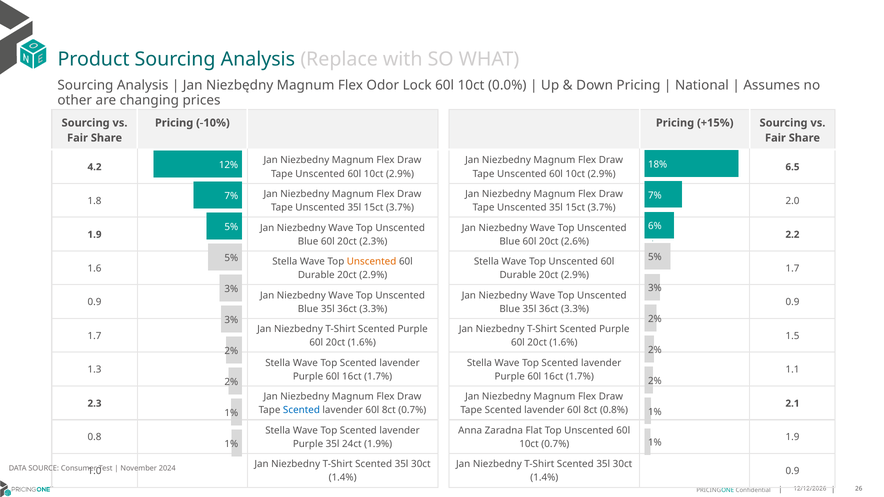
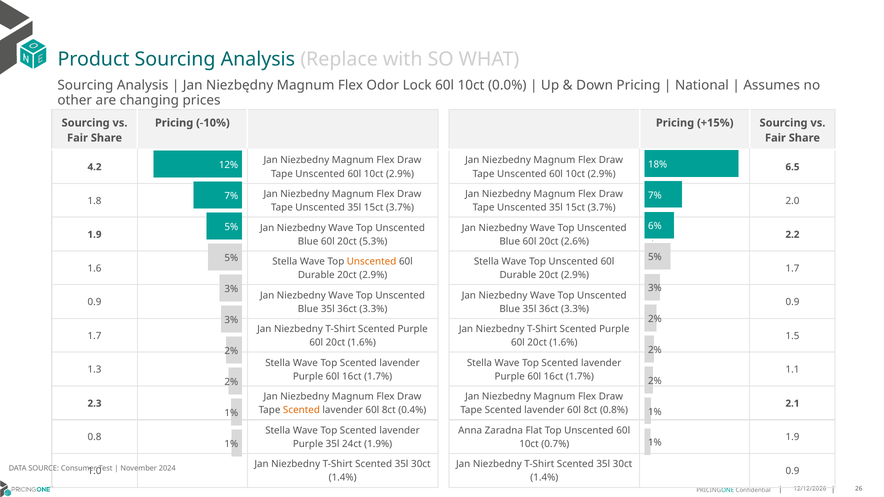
2.3%: 2.3% -> 5.3% (373, 241)
Scented colour: blue -> orange (301, 410)
8ct 0.7%: 0.7% -> 0.4% (412, 410)
